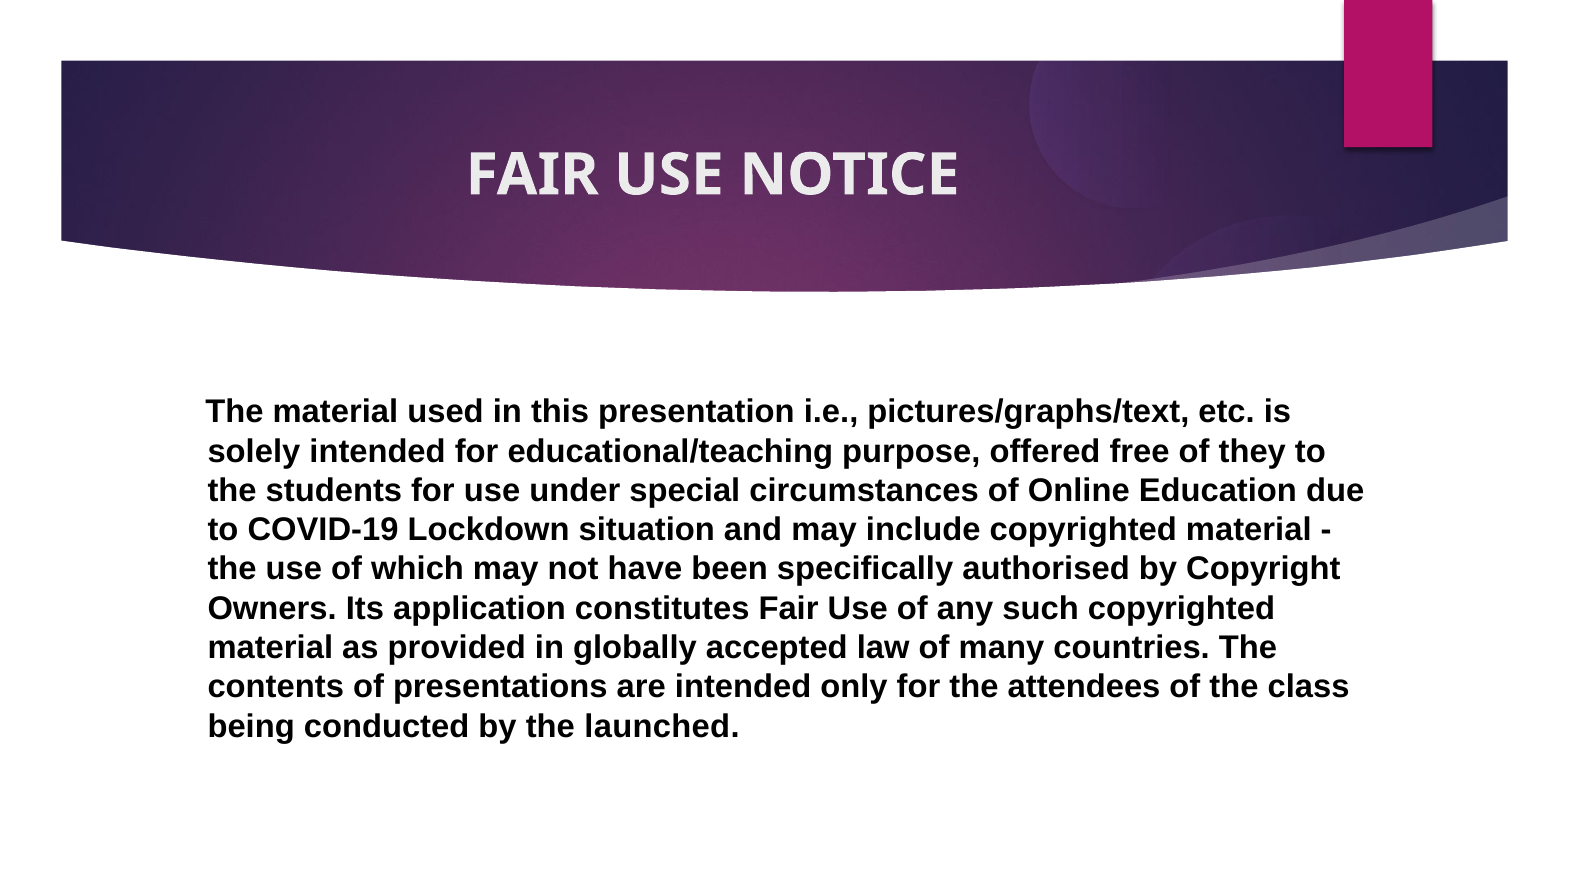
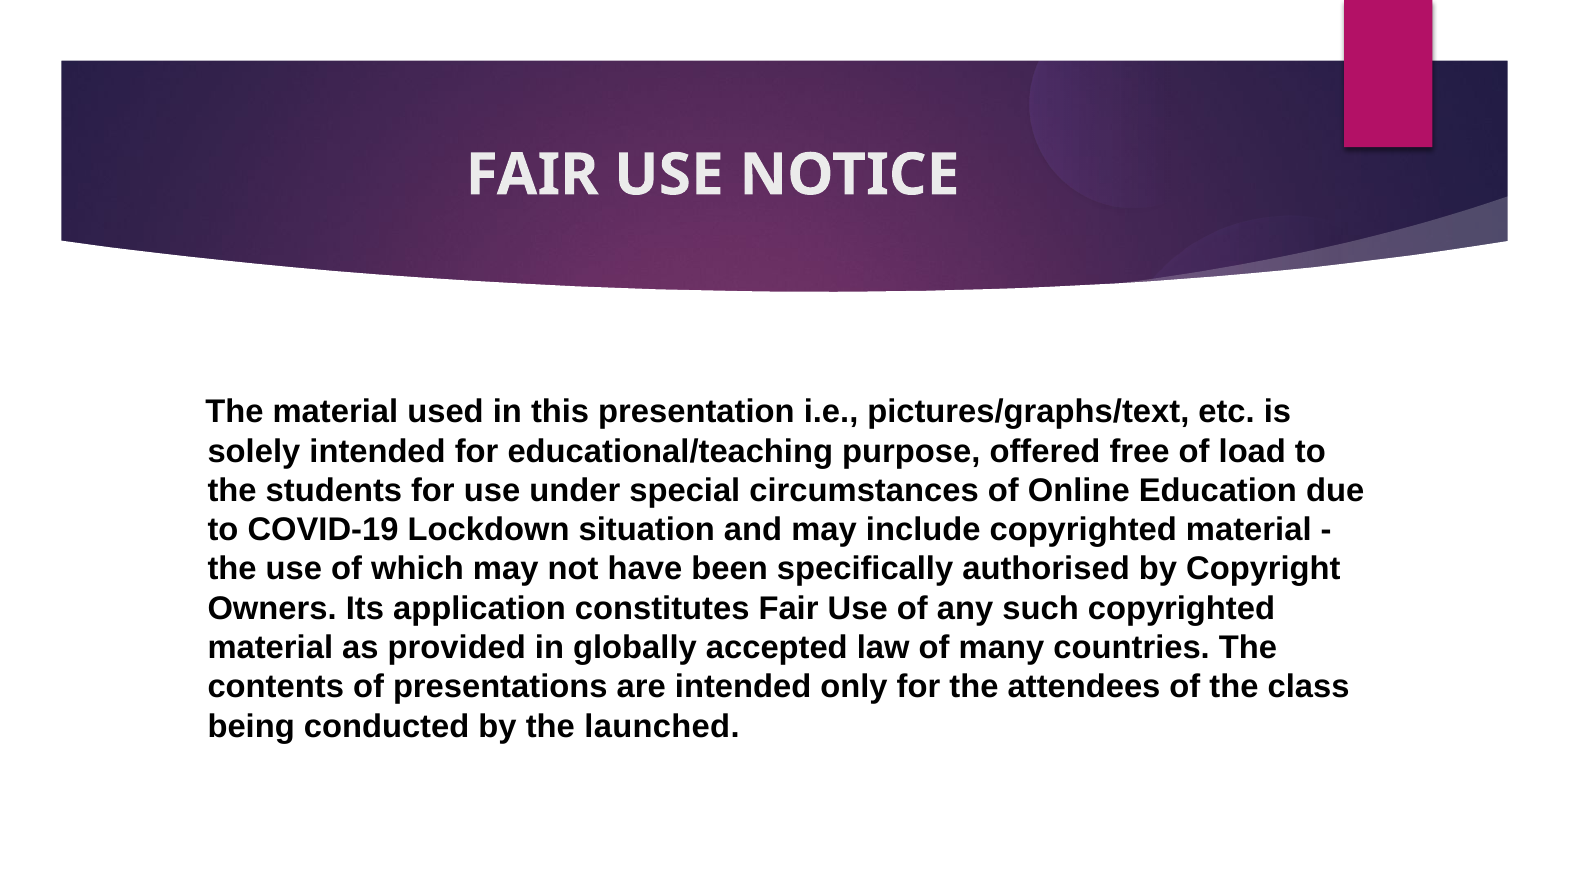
they: they -> load (1252, 451)
